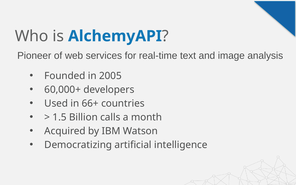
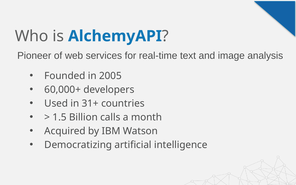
66+: 66+ -> 31+ (90, 103)
